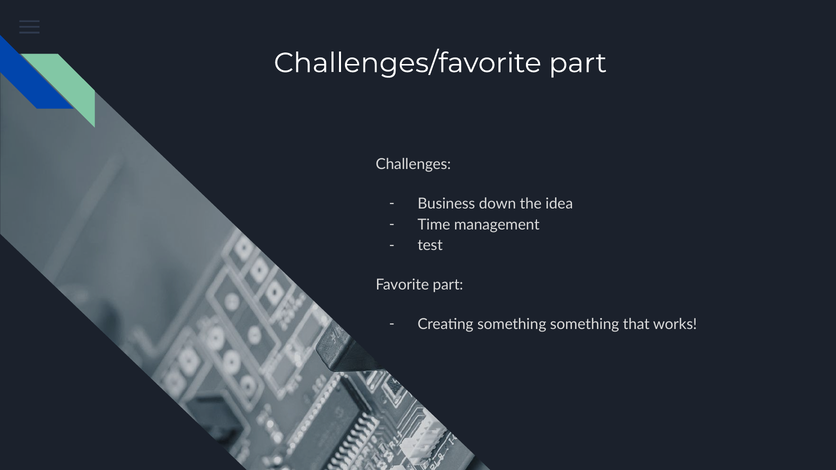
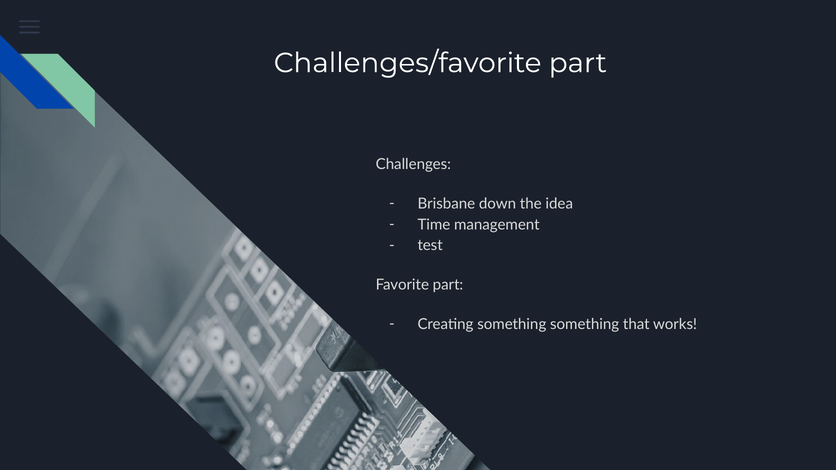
Business: Business -> Brisbane (446, 204)
